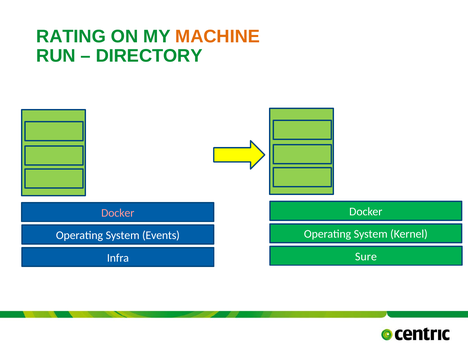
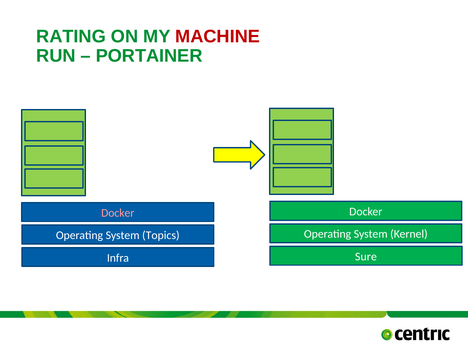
MACHINE colour: orange -> red (218, 36)
DIRECTORY: DIRECTORY -> PORTAINER (149, 56)
Events: Events -> Topics (161, 235)
